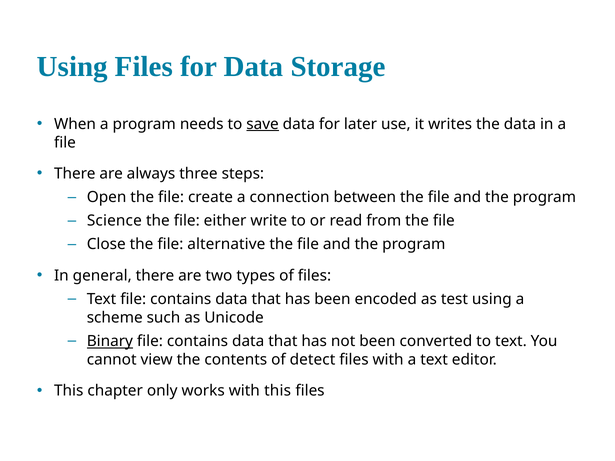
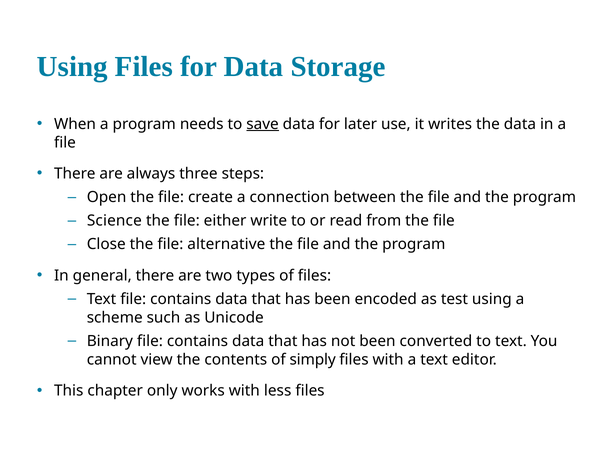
Binary underline: present -> none (110, 341)
detect: detect -> simply (313, 360)
with this: this -> less (278, 391)
